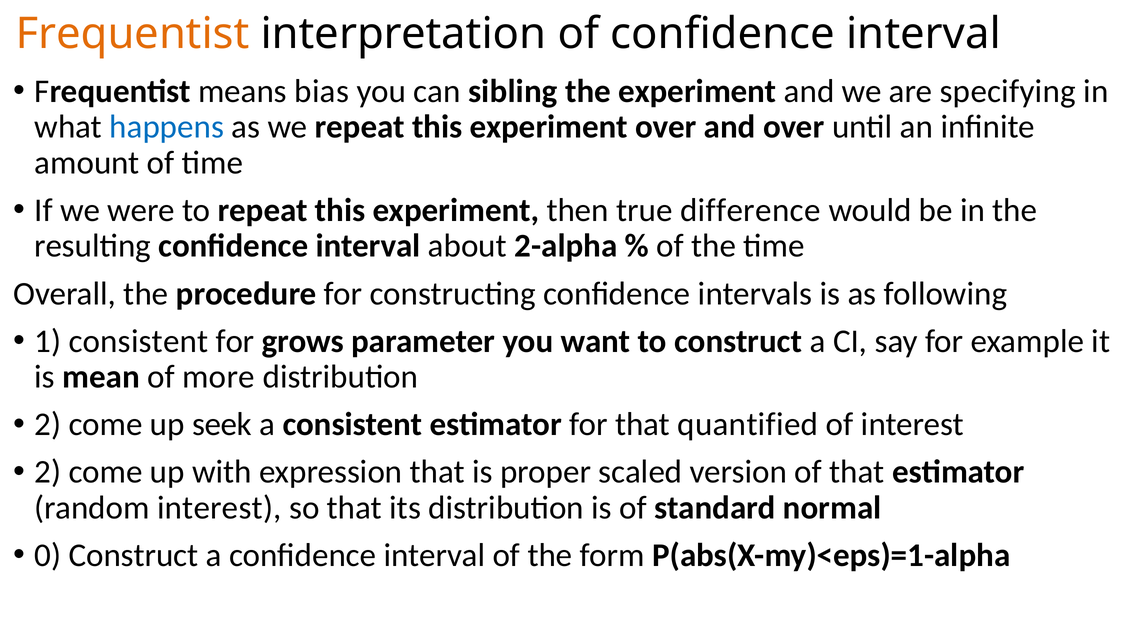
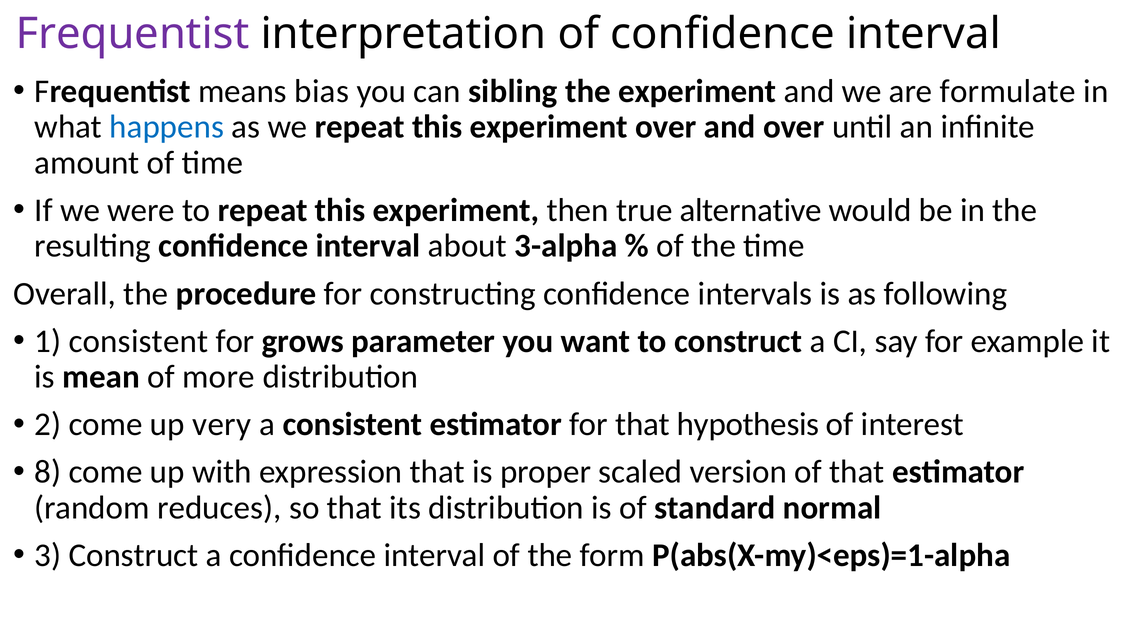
Frequentist colour: orange -> purple (133, 34)
specifying: specifying -> formulate (1008, 91)
difference: difference -> alternative (751, 210)
2-alpha: 2-alpha -> 3-alpha (566, 246)
seek: seek -> very (222, 424)
quantified: quantified -> hypothesis (748, 424)
2: 2 -> 8 (48, 472)
random interest: interest -> reduces (219, 508)
0: 0 -> 3 (48, 555)
